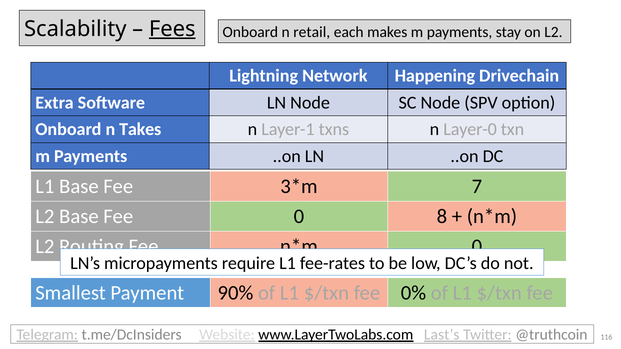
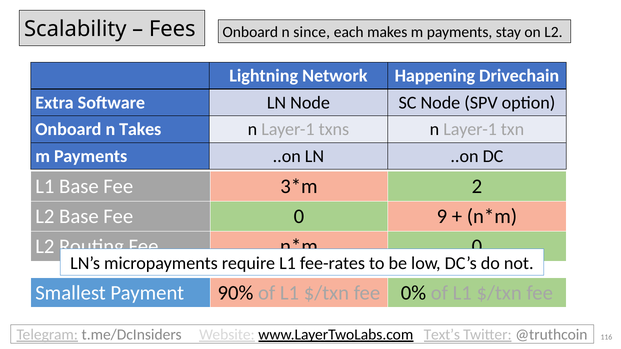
Fees underline: present -> none (172, 29)
retail: retail -> since (312, 32)
txns n Layer-0: Layer-0 -> Layer-1 (470, 129)
7: 7 -> 2 (477, 187)
8: 8 -> 9 (442, 217)
Last’s: Last’s -> Text’s (442, 335)
